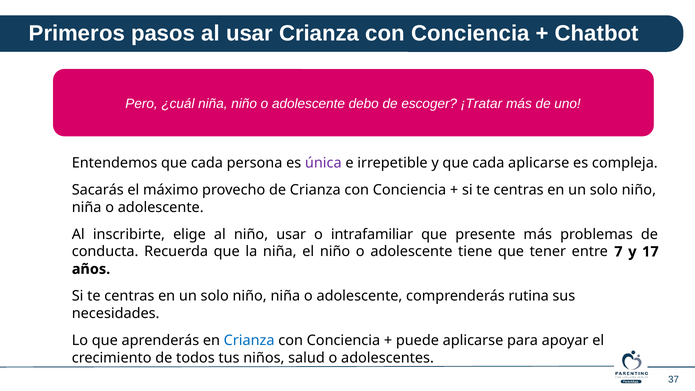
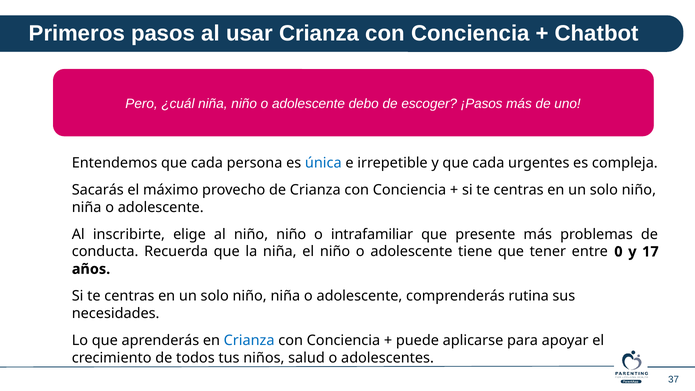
¡Tratar: ¡Tratar -> ¡Pasos (482, 104)
única colour: purple -> blue (323, 163)
cada aplicarse: aplicarse -> urgentes (539, 163)
niño usar: usar -> niño (291, 234)
7: 7 -> 0 (618, 252)
